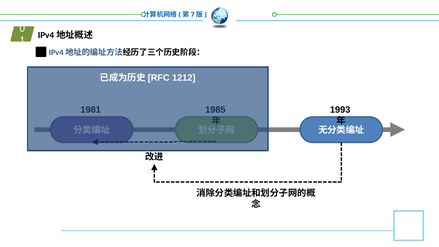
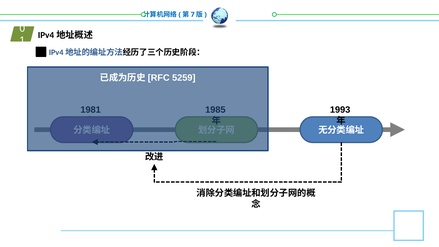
1212: 1212 -> 5259 (184, 78)
